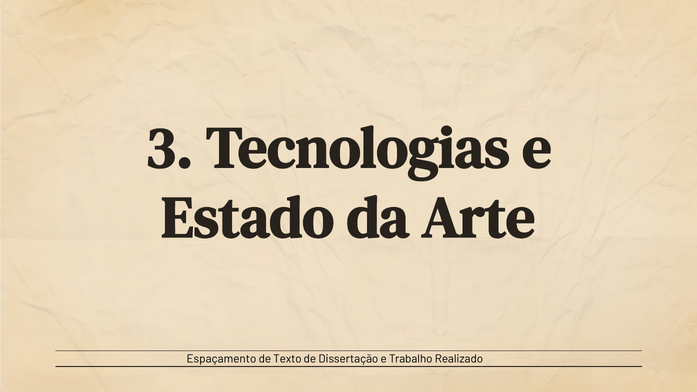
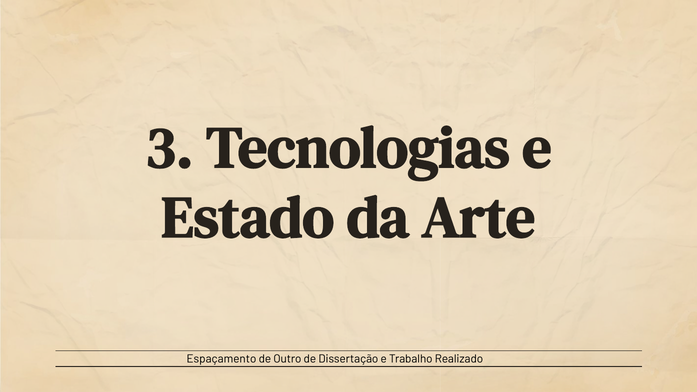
Texto: Texto -> Outro (287, 359)
